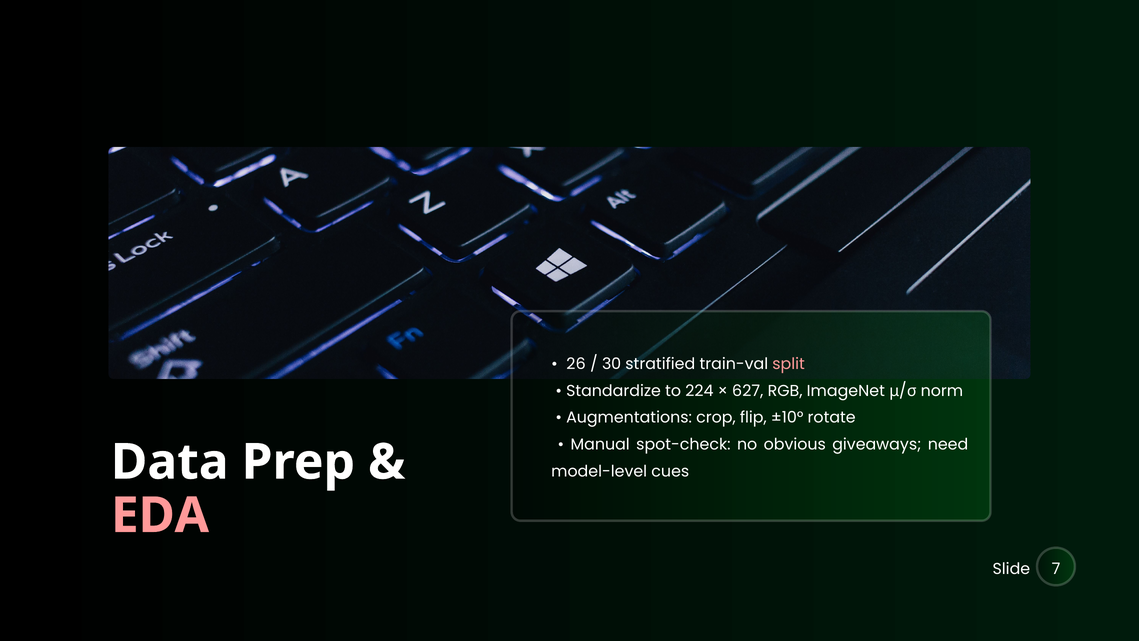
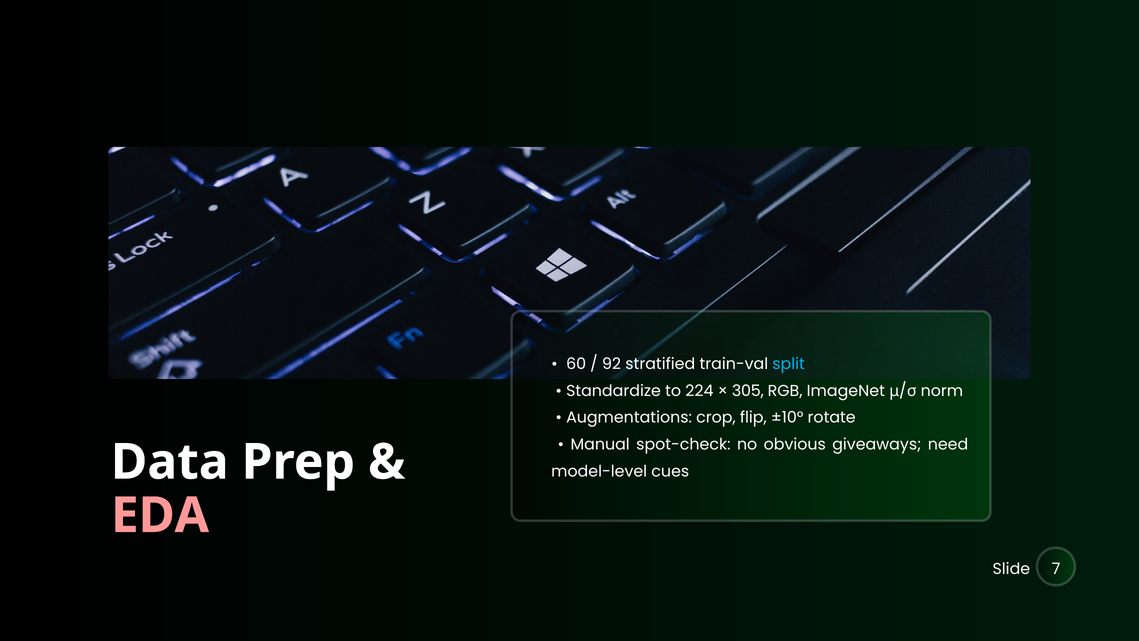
26: 26 -> 60 (576, 364)
30: 30 -> 92 (612, 364)
split colour: pink -> light blue (789, 364)
627: 627 -> 305 (748, 391)
